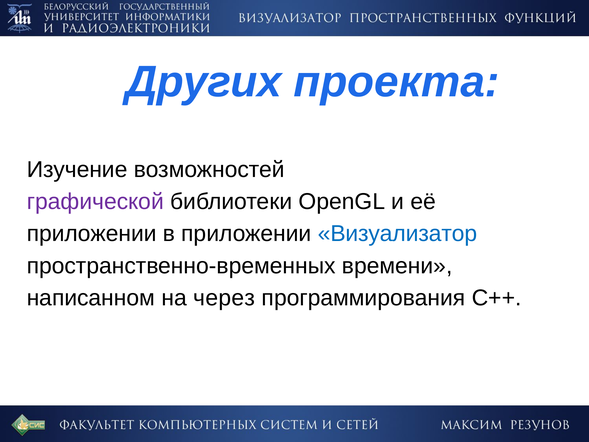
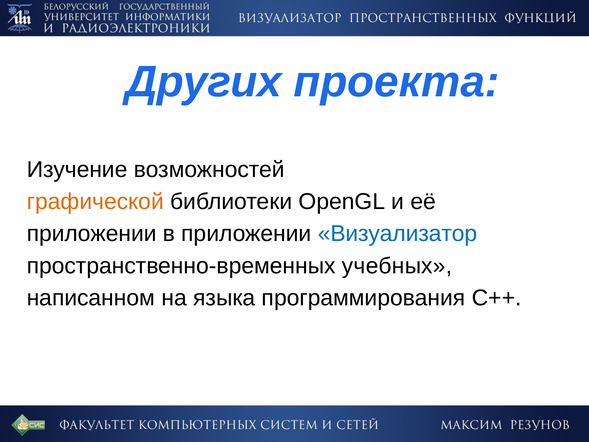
графической colour: purple -> orange (95, 202)
времени: времени -> учебных (397, 266)
через: через -> языка (224, 298)
